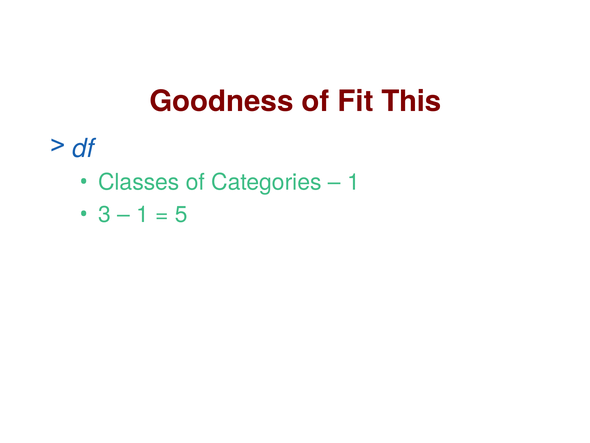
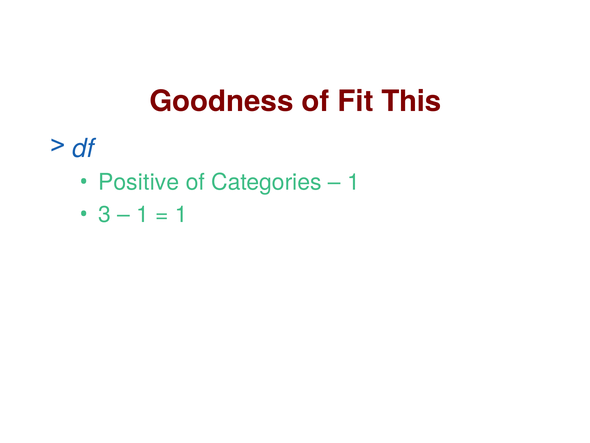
Classes: Classes -> Positive (139, 182)
5: 5 -> 1 (181, 214)
